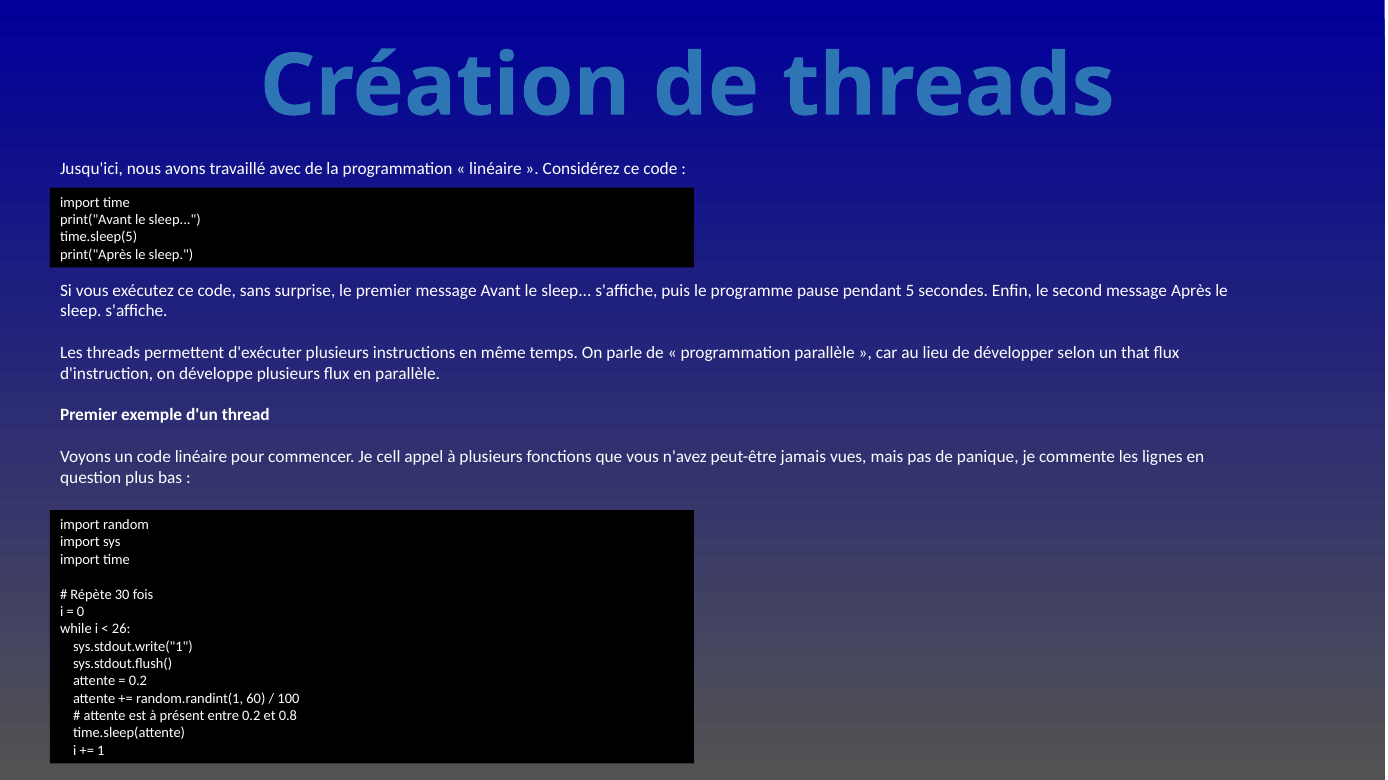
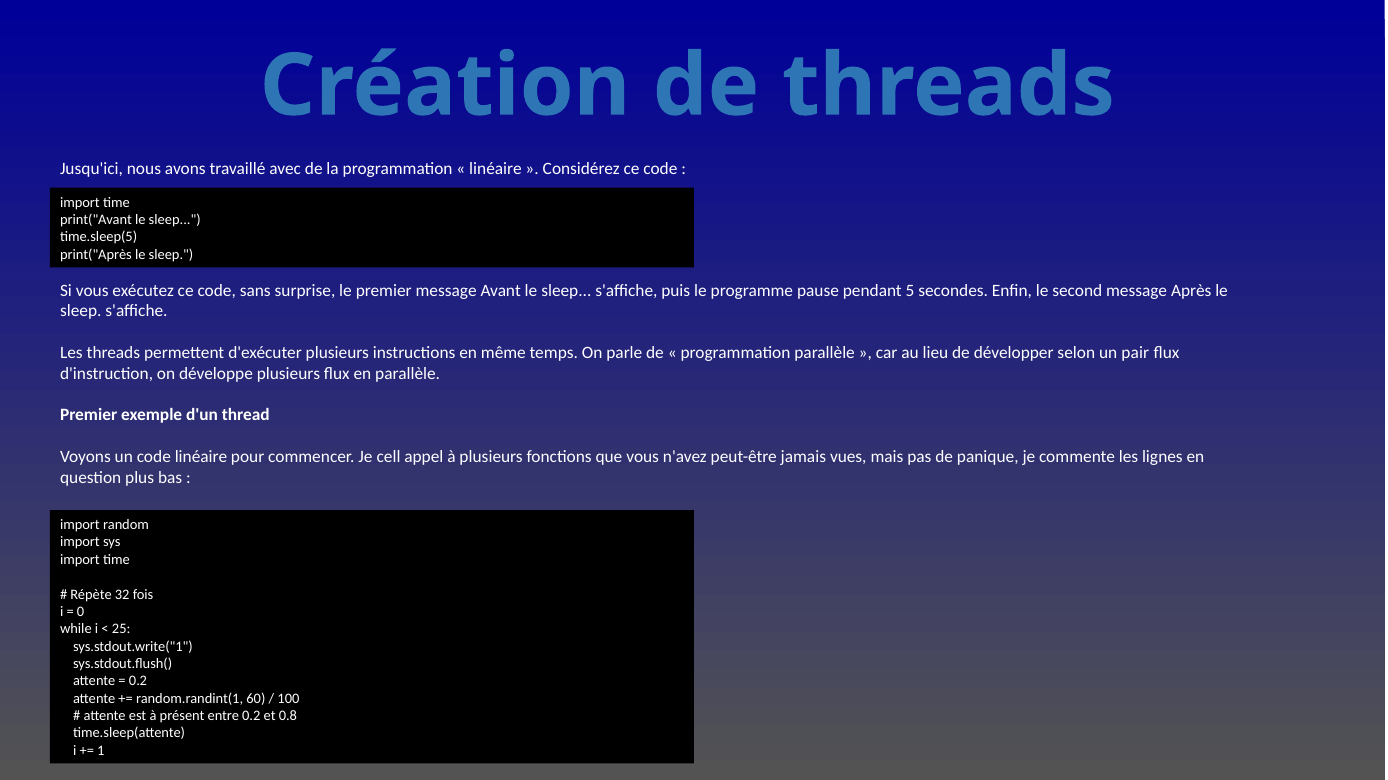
that: that -> pair (1135, 353)
30: 30 -> 32 (122, 595)
26: 26 -> 25 (121, 630)
